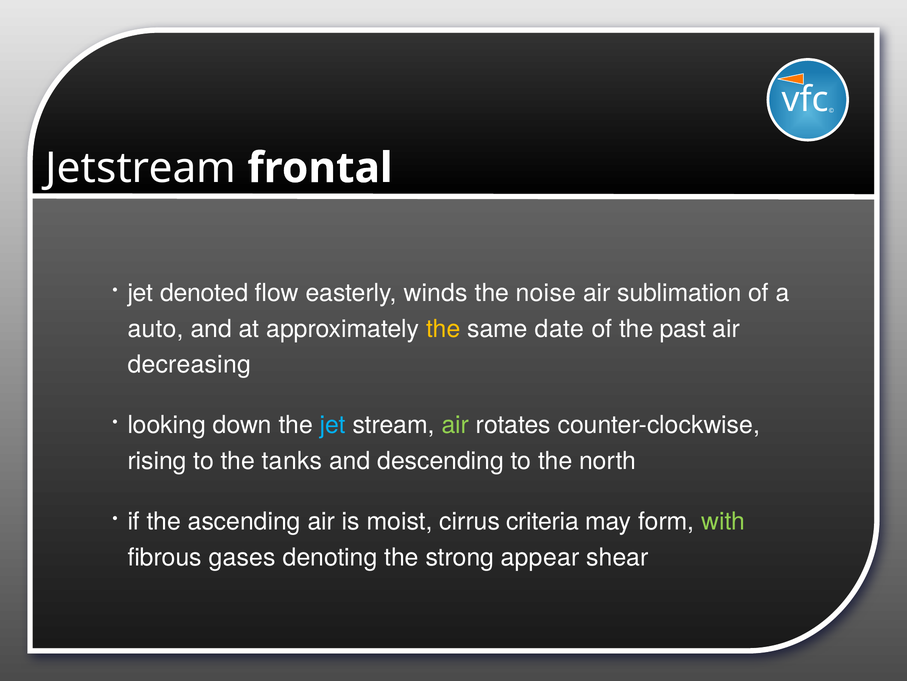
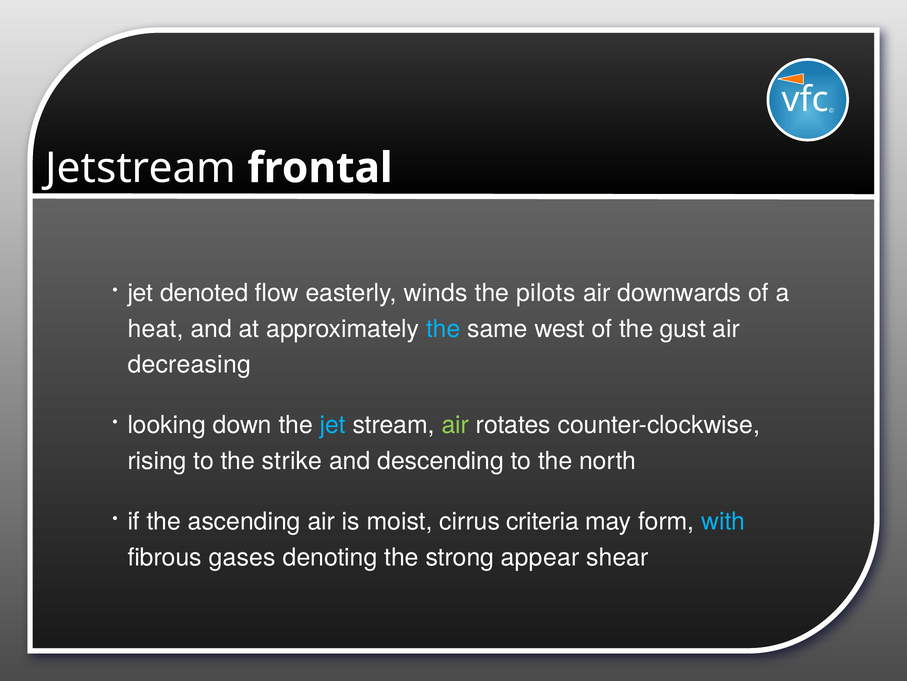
noise: noise -> pilots (546, 293)
sublimation: sublimation -> downwards (679, 293)
auto: auto -> heat (156, 329)
the colour: yellow -> light blue (443, 329)
date: date -> west (560, 329)
past: past -> gust (683, 329)
tanks: tanks -> strike (292, 461)
with colour: light green -> light blue (723, 521)
